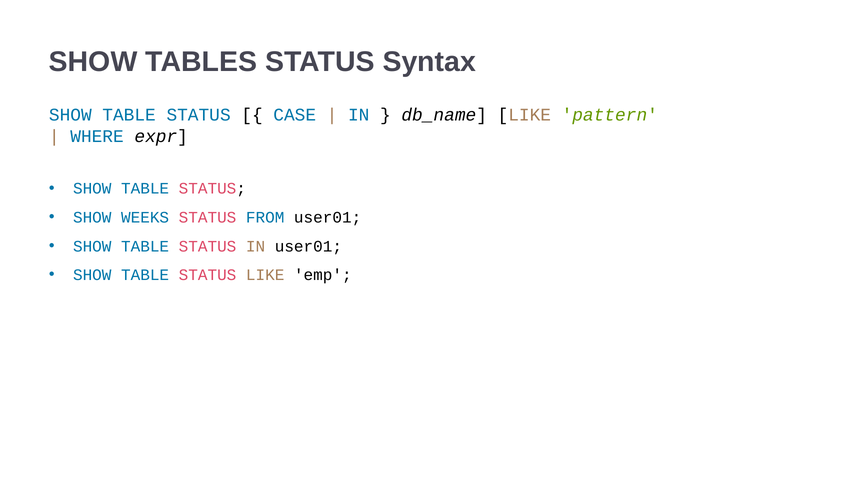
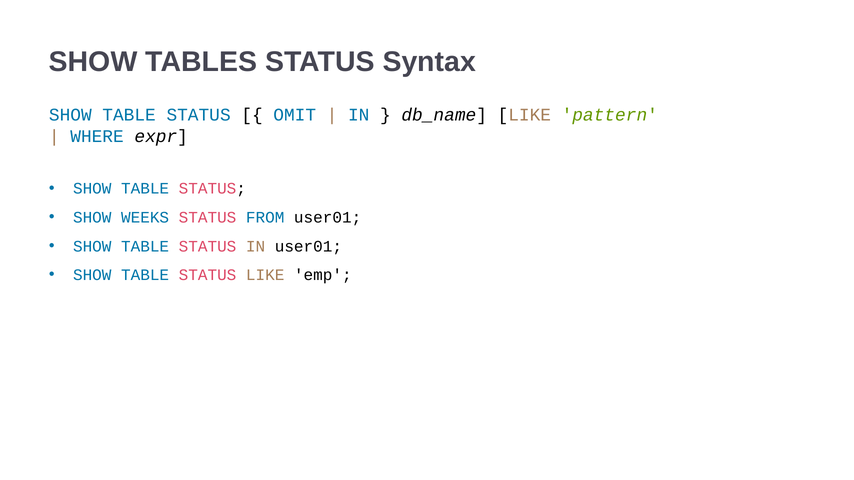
CASE: CASE -> OMIT (295, 115)
